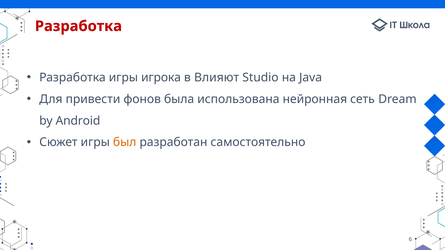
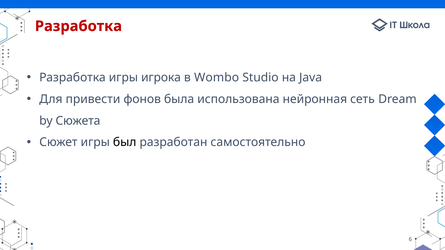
Влияют: Влияют -> Wombo (217, 77)
Android: Android -> Сюжета (78, 121)
был colour: orange -> black (125, 143)
